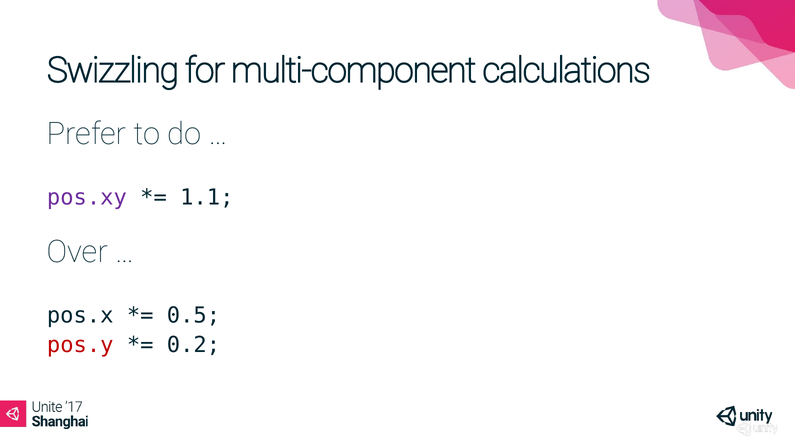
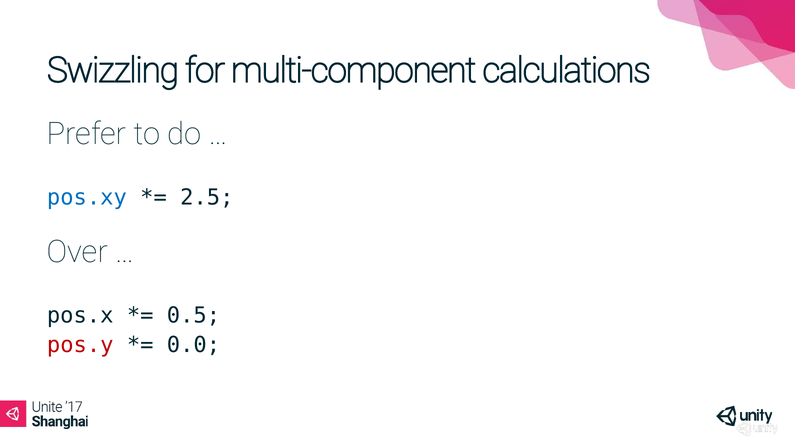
pos.xy colour: purple -> blue (87, 198)
1.1: 1.1 -> 2.5 (207, 198)
0.2: 0.2 -> 0.0 (193, 345)
